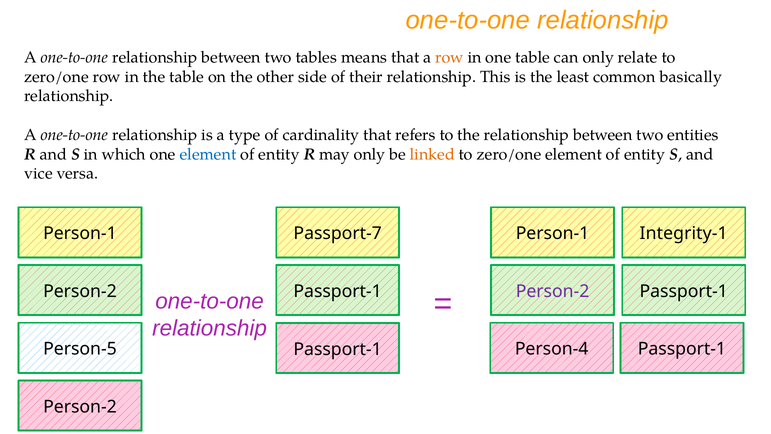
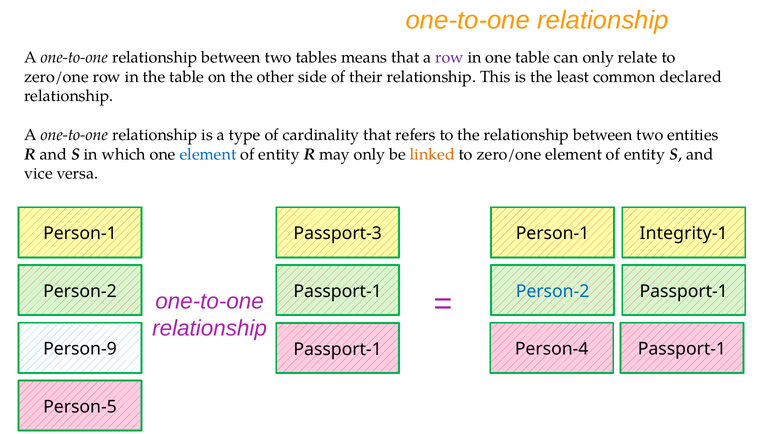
row colour: orange -> purple (450, 57)
basically: basically -> declared (691, 77)
Passport-7: Passport-7 -> Passport-3 (338, 233)
Person-2 colour: purple -> blue (553, 291)
Person-5: Person-5 -> Person-9 (80, 349)
Person-2: Person-2 -> Person-5 (80, 407)
